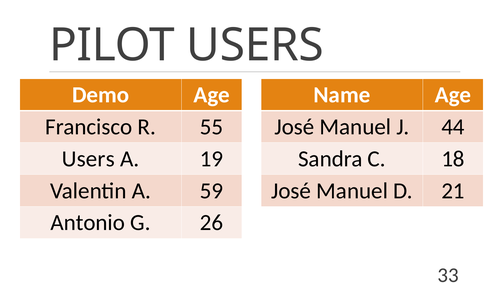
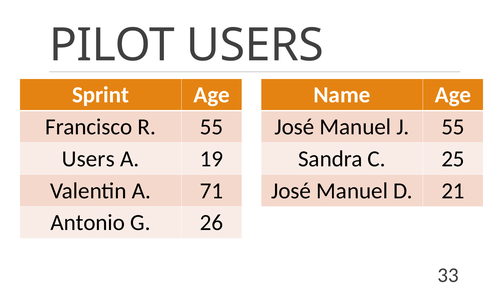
Demo: Demo -> Sprint (101, 95)
J 44: 44 -> 55 (453, 127)
18: 18 -> 25 (453, 159)
59: 59 -> 71 (212, 191)
